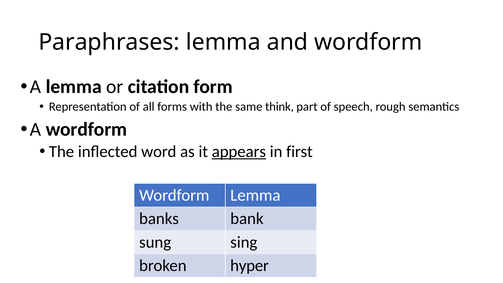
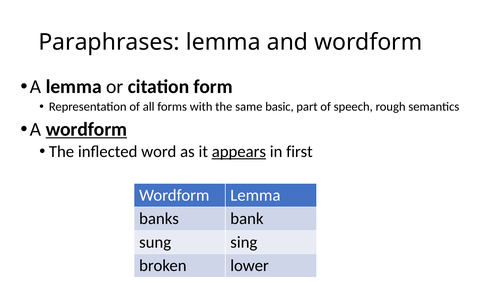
think: think -> basic (279, 107)
wordform underline: none -> present (86, 129)
hyper: hyper -> lower (250, 266)
